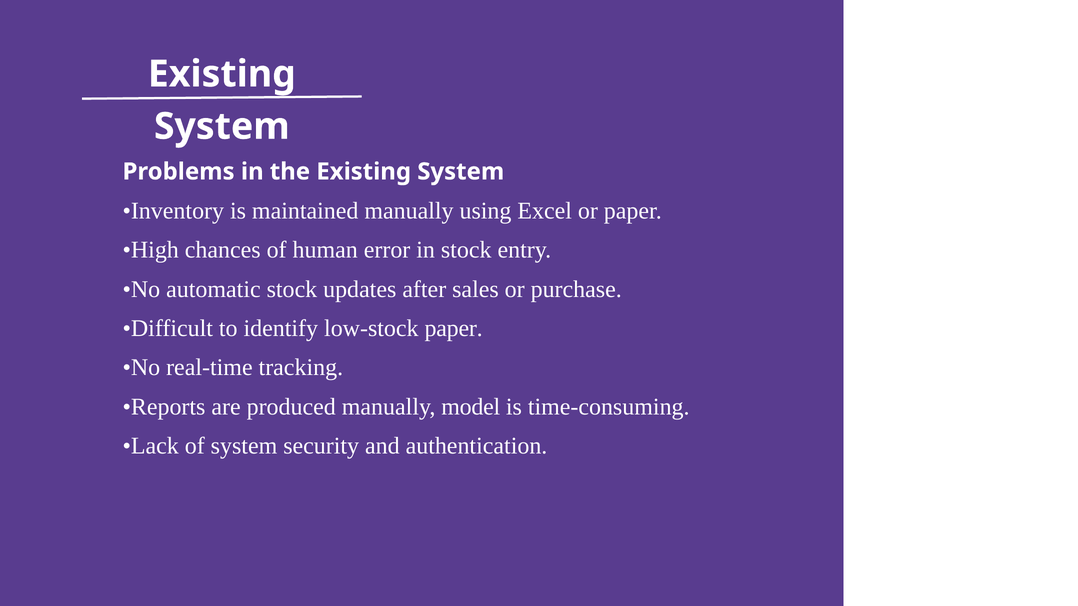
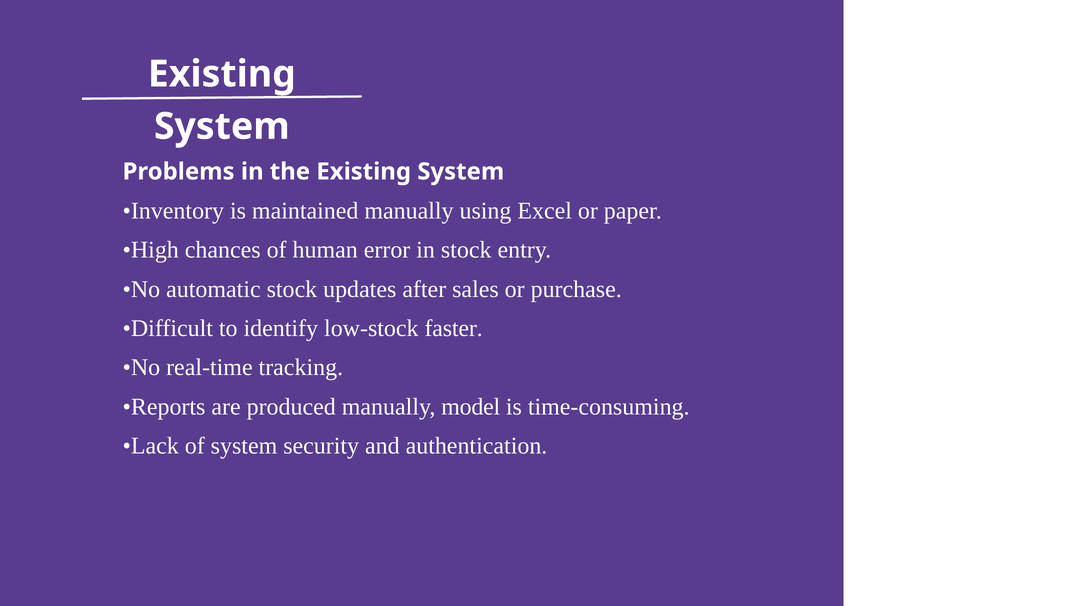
low-stock paper: paper -> faster (454, 329)
